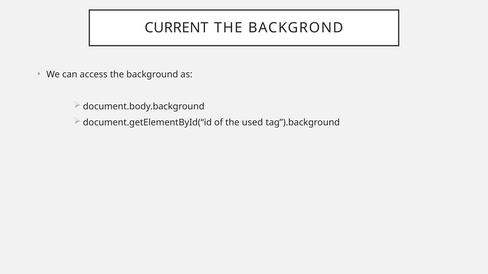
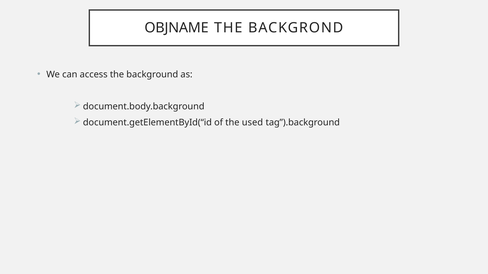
CURRENT: CURRENT -> OBJNAME (177, 28)
